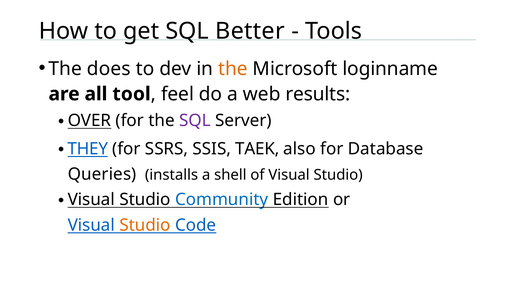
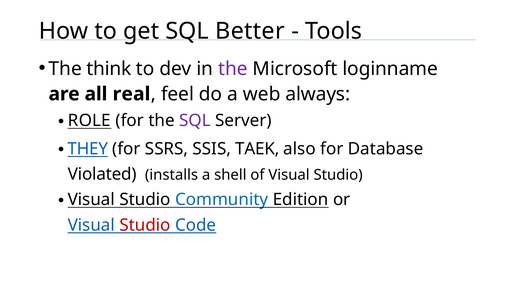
does: does -> think (109, 69)
the colour: orange -> purple (233, 69)
tool: tool -> real (132, 94)
results: results -> always (318, 94)
OVER: OVER -> ROLE (89, 120)
Queries: Queries -> Violated (102, 174)
Studio colour: orange -> red (145, 225)
